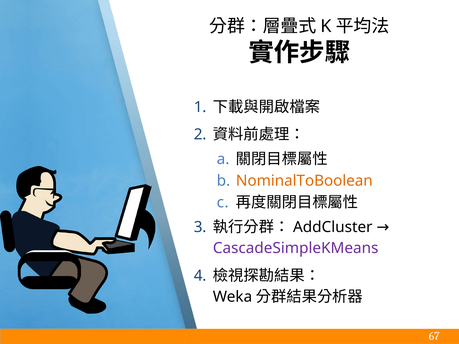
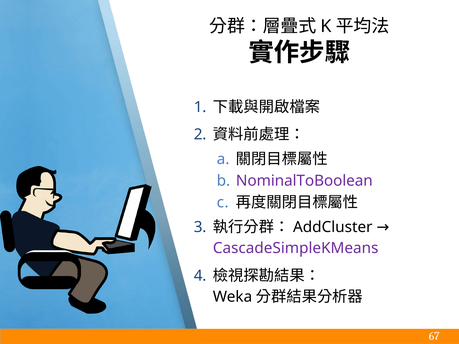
NominalToBoolean colour: orange -> purple (304, 181)
